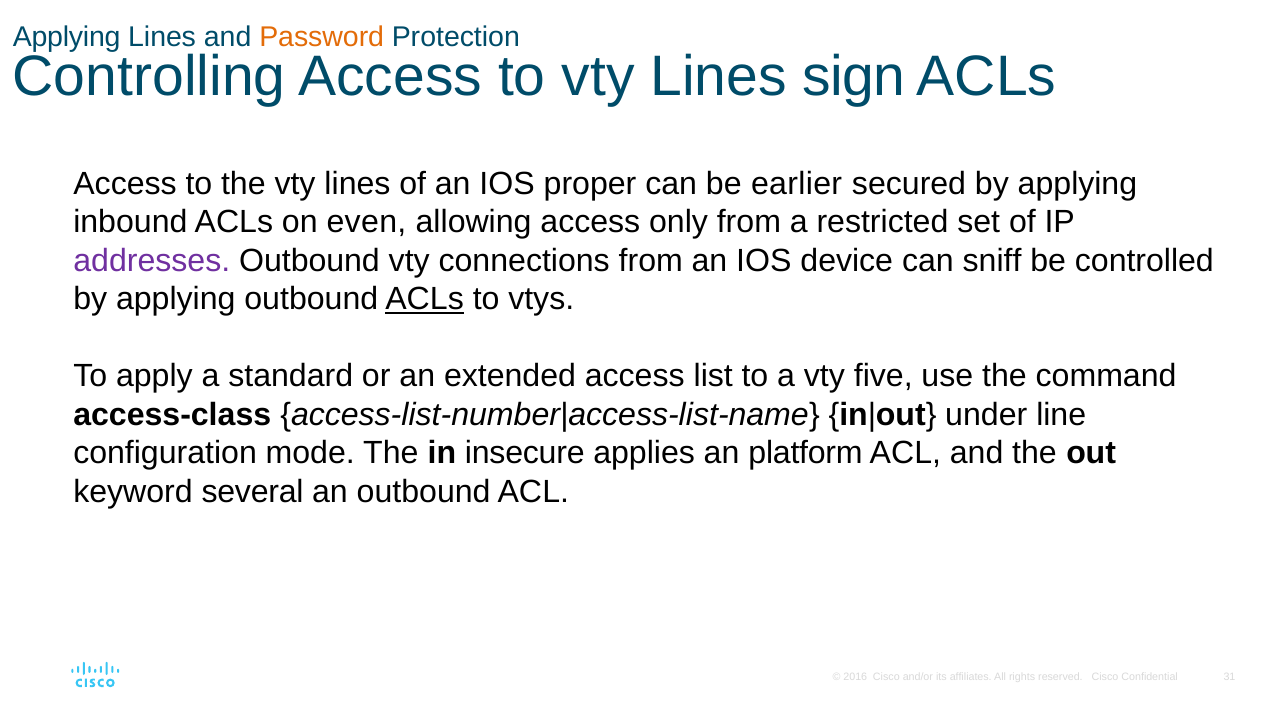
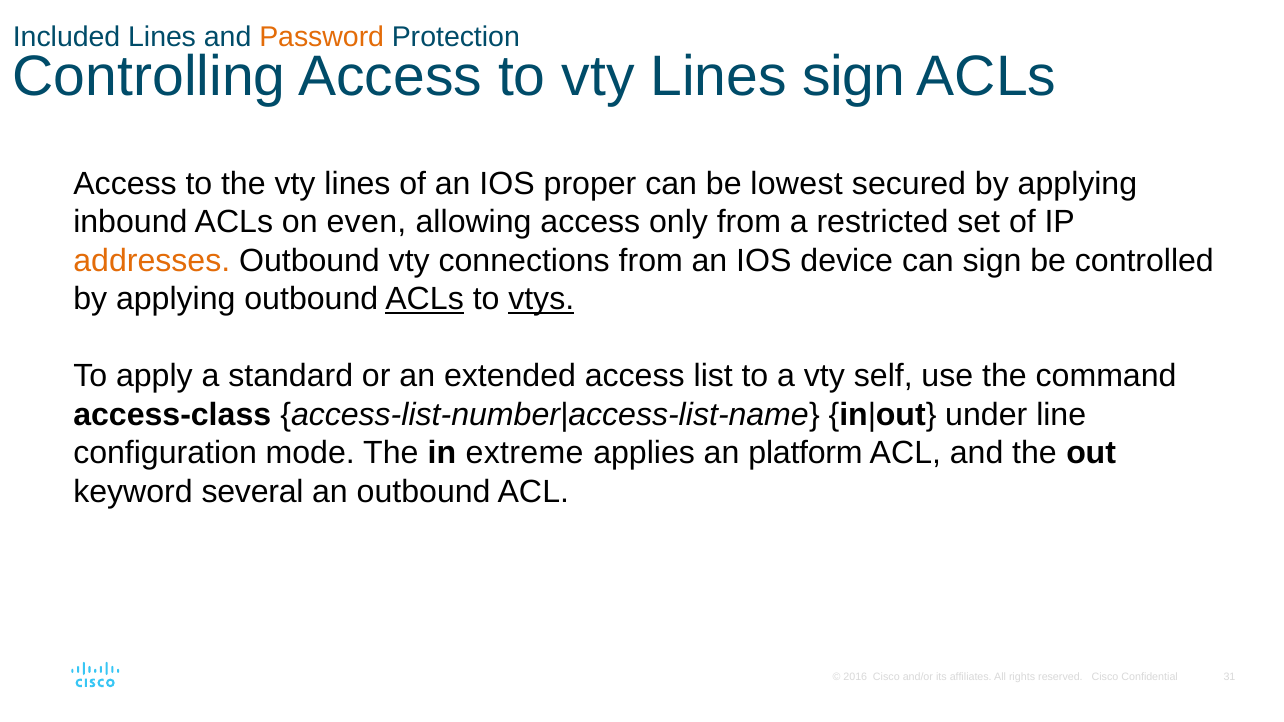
Applying: Applying -> Included (67, 37)
earlier: earlier -> lowest (797, 184)
addresses colour: purple -> orange (152, 261)
can sniff: sniff -> sign (992, 261)
vtys underline: none -> present (541, 299)
five: five -> self (883, 377)
insecure: insecure -> extreme (525, 454)
